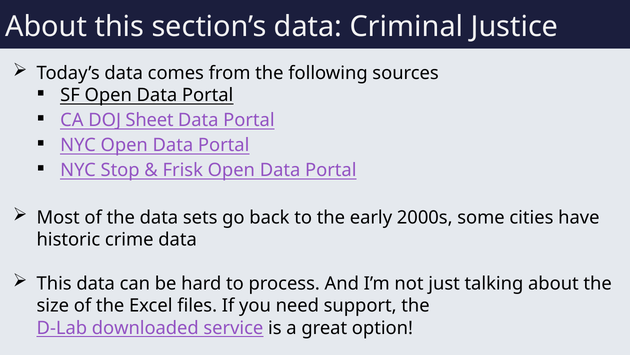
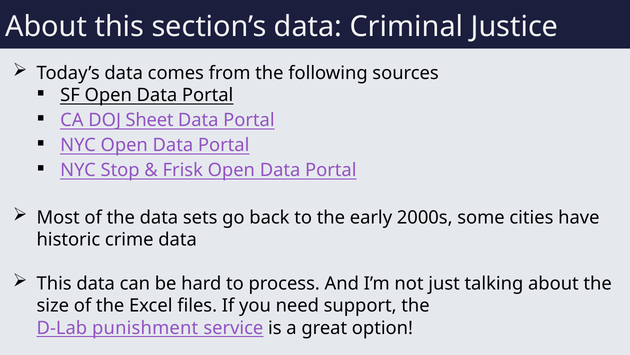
downloaded: downloaded -> punishment (145, 327)
